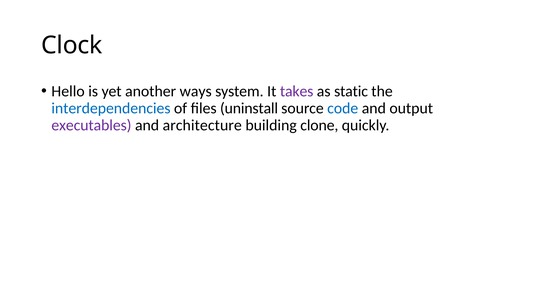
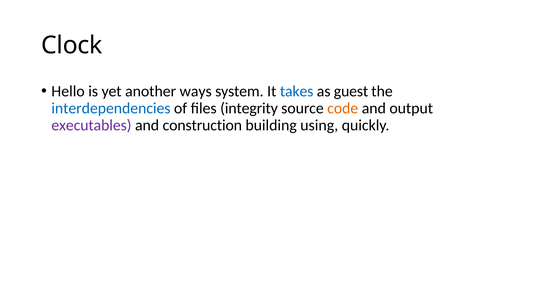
takes colour: purple -> blue (297, 91)
static: static -> guest (351, 91)
uninstall: uninstall -> integrity (249, 109)
code colour: blue -> orange (343, 109)
architecture: architecture -> construction (202, 126)
clone: clone -> using (319, 126)
